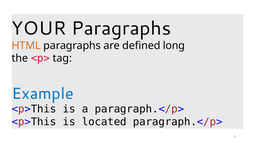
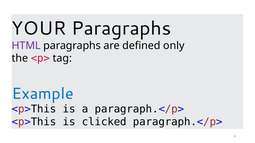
HTML colour: orange -> purple (26, 46)
long: long -> only (174, 46)
located: located -> clicked (104, 122)
